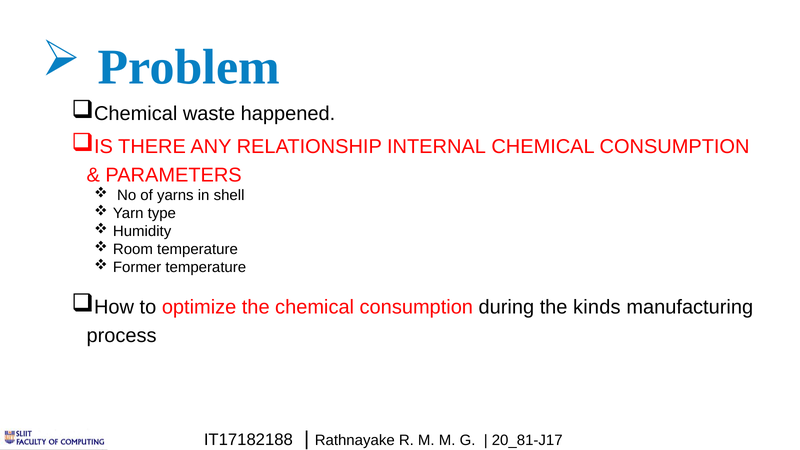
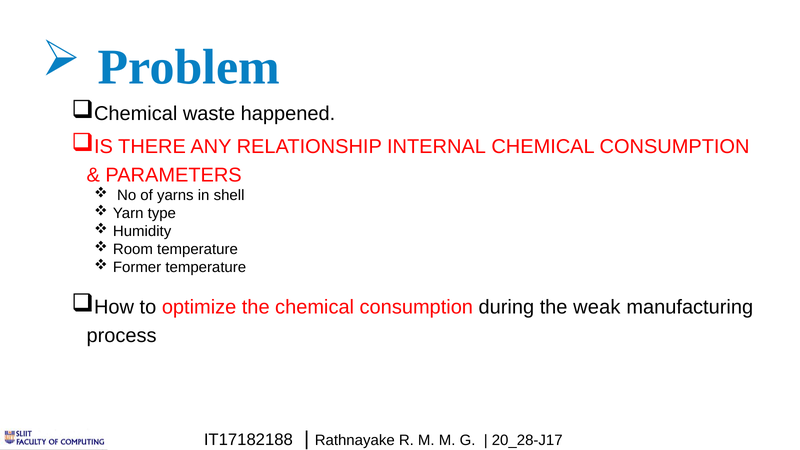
kinds: kinds -> weak (597, 307)
20_81-J17: 20_81-J17 -> 20_28-J17 (527, 440)
